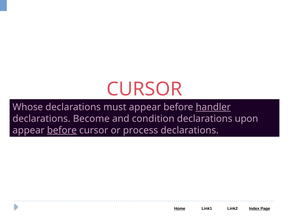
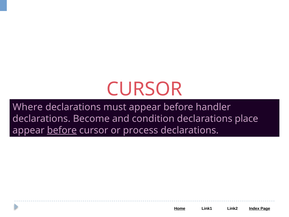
Whose: Whose -> Where (28, 107)
handler underline: present -> none (213, 107)
upon: upon -> place (246, 119)
